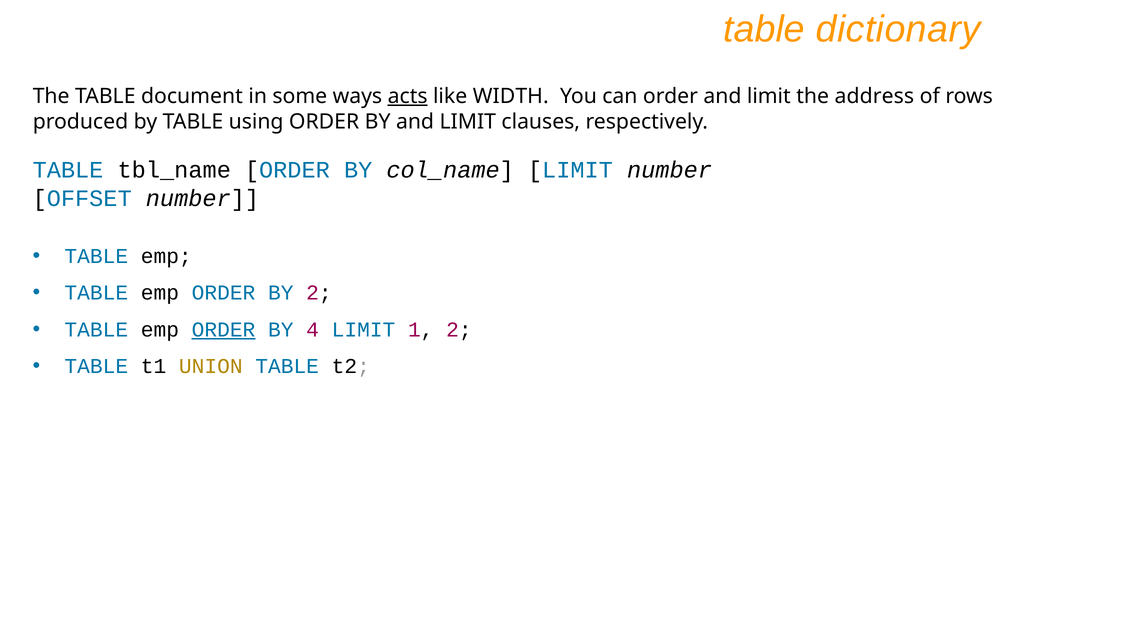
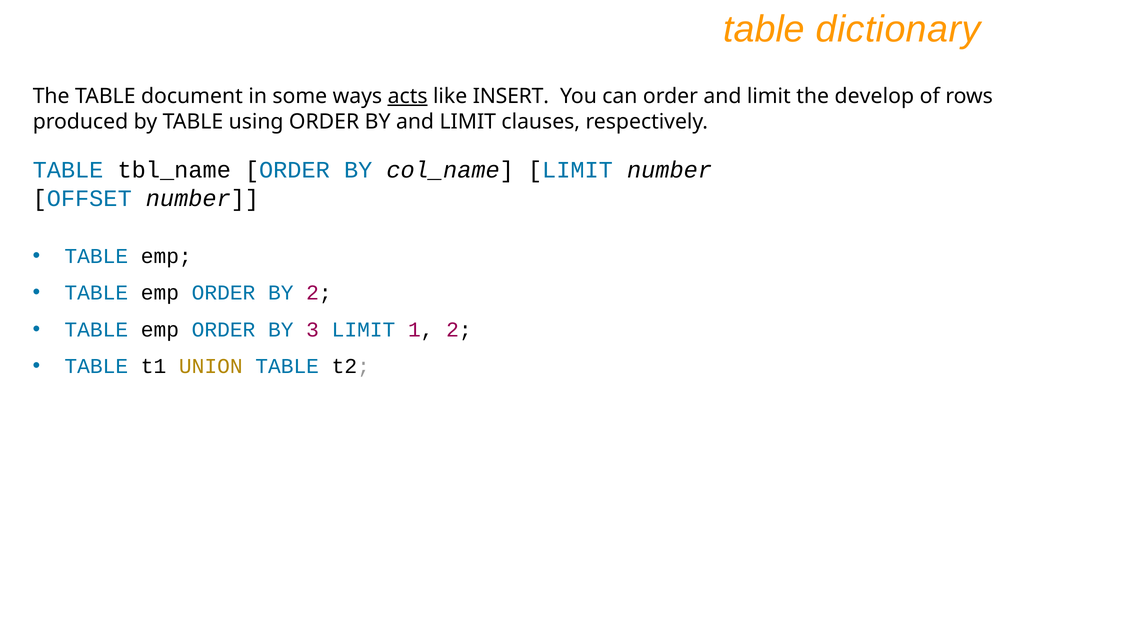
WIDTH: WIDTH -> INSERT (511, 96)
address: address -> develop (874, 96)
ORDER underline: present -> none (224, 330)
4: 4 -> 3 (313, 330)
